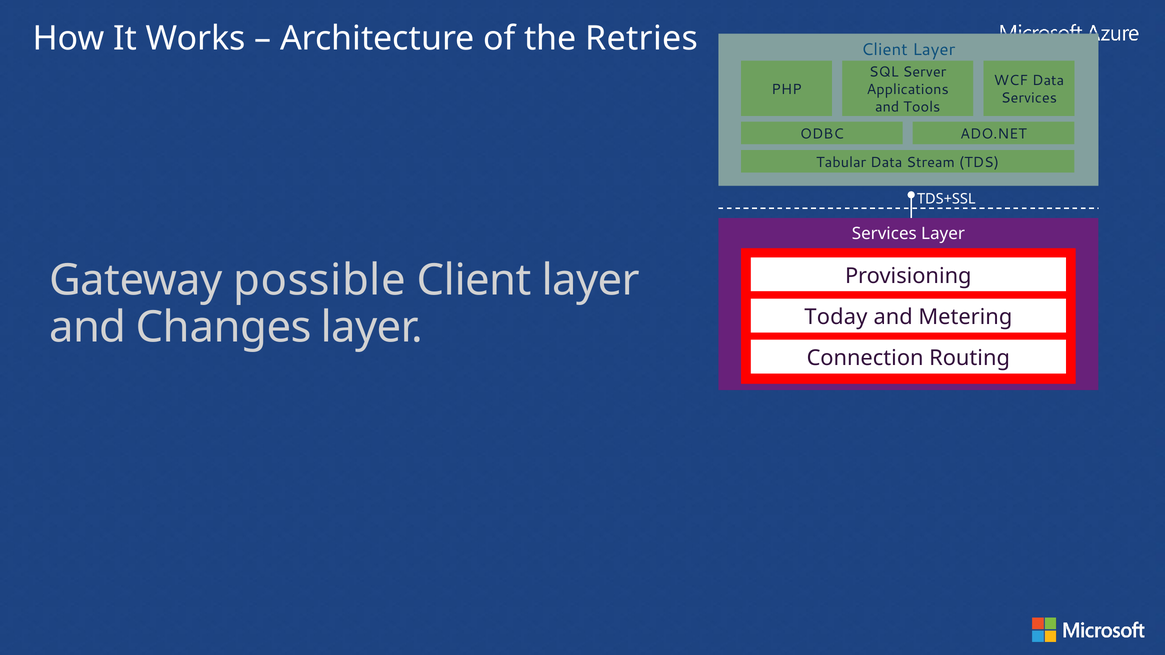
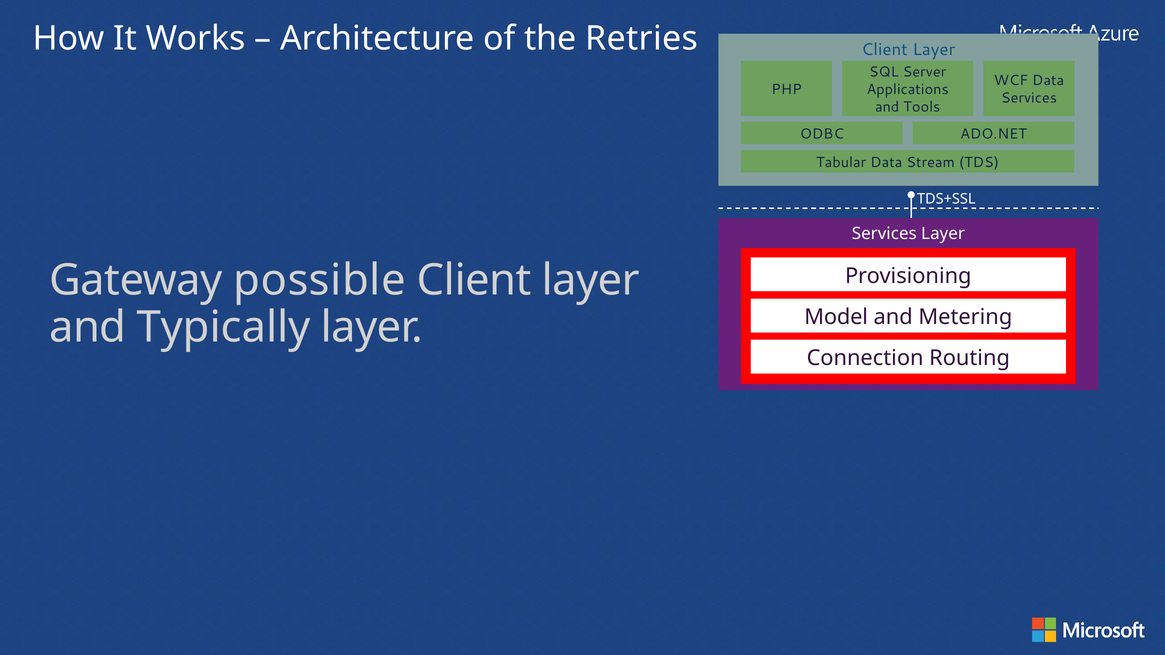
Today: Today -> Model (836, 317)
Changes: Changes -> Typically (224, 327)
